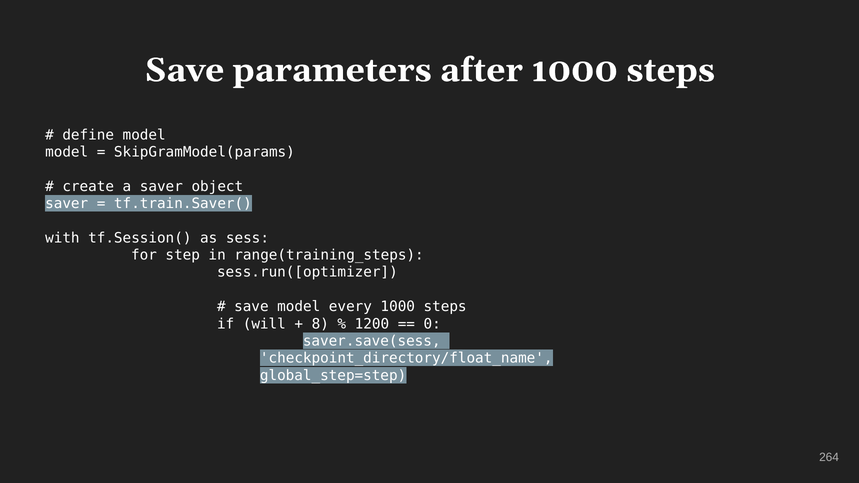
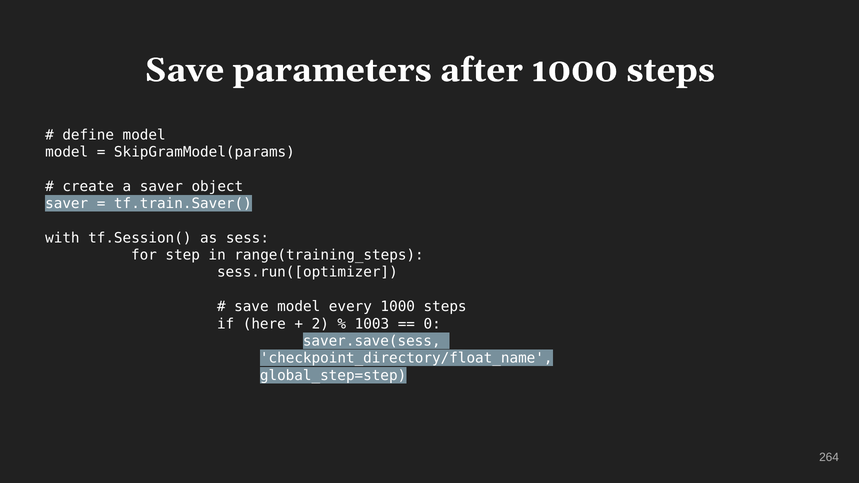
will: will -> here (264, 324)
8: 8 -> 2 (320, 324)
1200: 1200 -> 1003 (372, 324)
